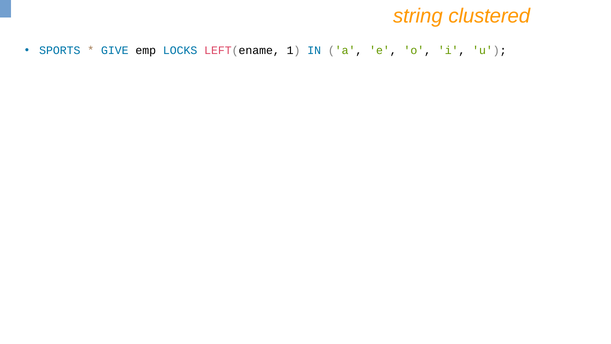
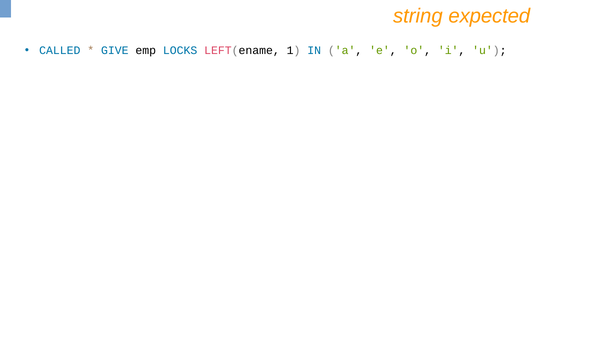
clustered: clustered -> expected (489, 16)
SPORTS: SPORTS -> CALLED (60, 51)
